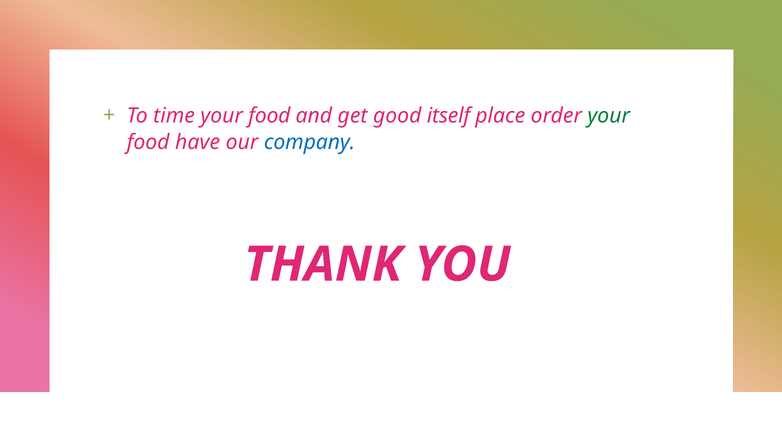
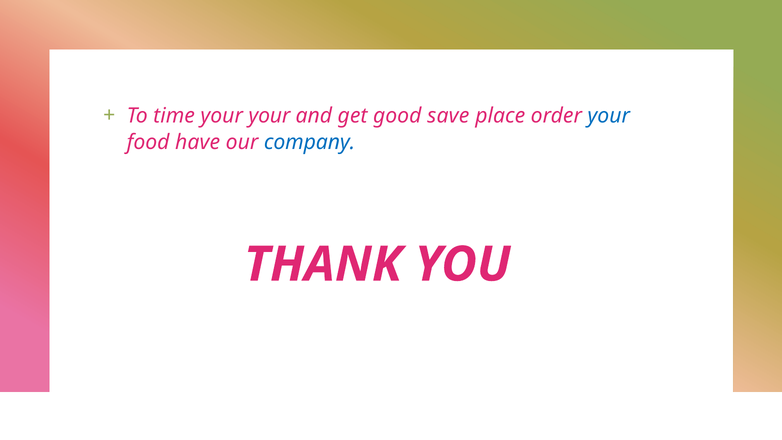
food: food -> your (269, 116)
itself: itself -> save (448, 116)
your colour: green -> blue (609, 116)
